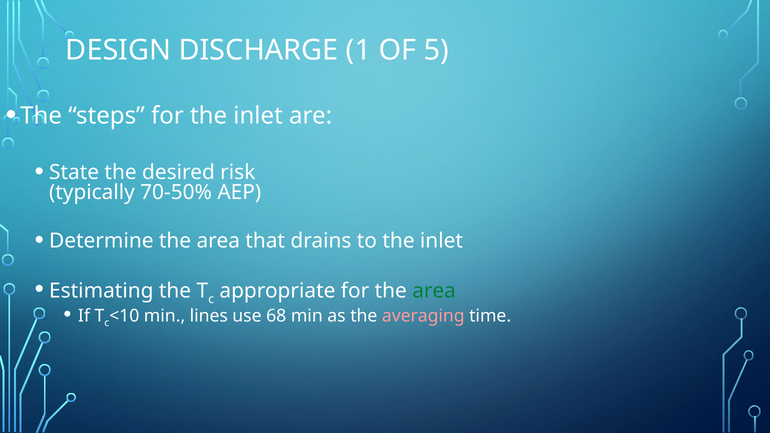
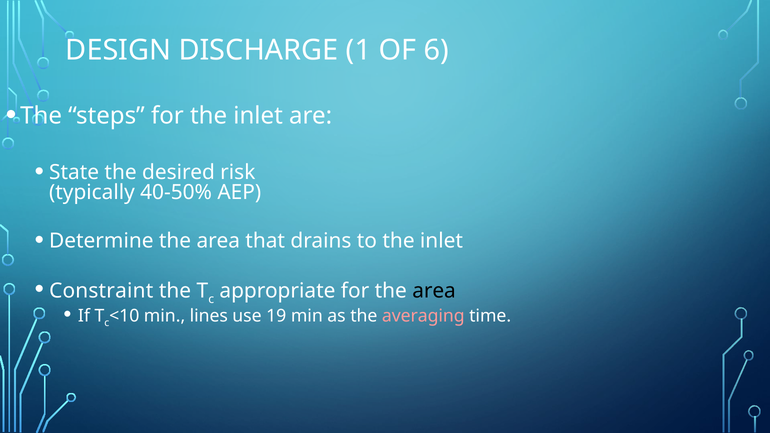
5: 5 -> 6 (436, 50)
70-50%: 70-50% -> 40-50% (176, 193)
Estimating: Estimating -> Constraint (101, 291)
area colour: green -> black (434, 291)
68: 68 -> 19 (276, 316)
